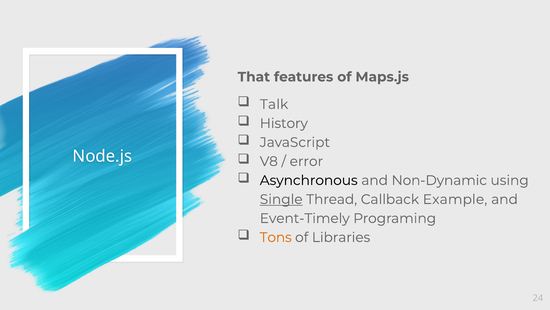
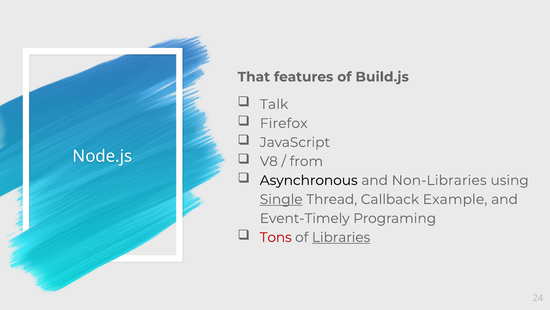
Maps.js: Maps.js -> Build.js (382, 77)
History: History -> Firefox (284, 123)
error: error -> from (306, 161)
Non-Dynamic: Non-Dynamic -> Non-Libraries (439, 180)
Tons colour: orange -> red (276, 237)
Libraries underline: none -> present (341, 237)
